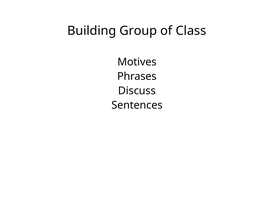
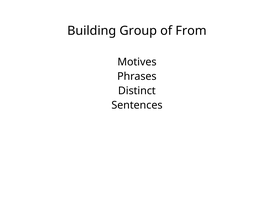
Class: Class -> From (191, 31)
Discuss: Discuss -> Distinct (137, 91)
